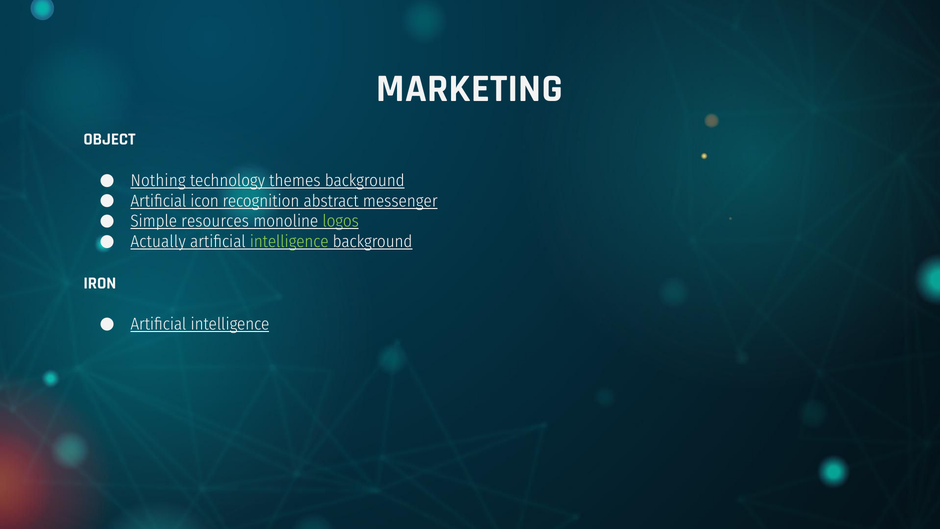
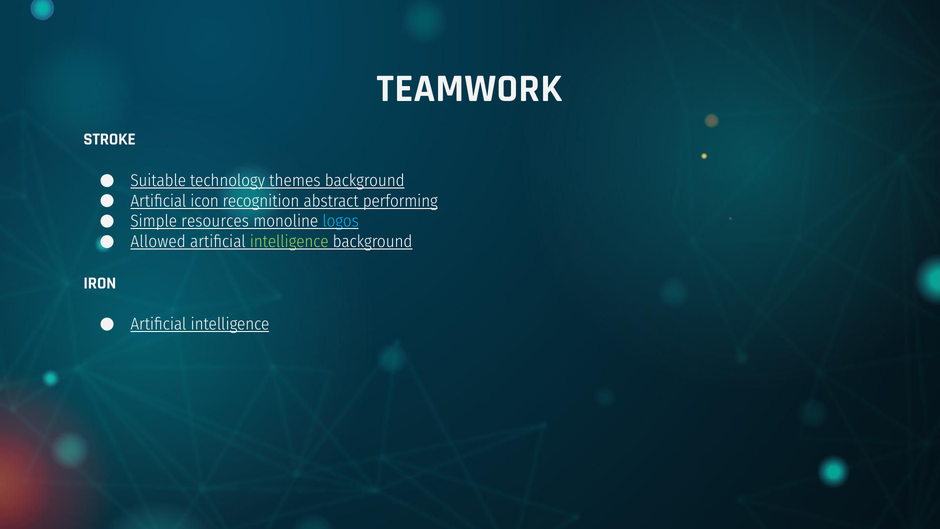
MARKETING: MARKETING -> TEAMWORK (470, 88)
OBJECT: OBJECT -> STROKE (110, 139)
Nothing: Nothing -> Suitable (158, 181)
messenger: messenger -> performing (400, 201)
logos colour: light green -> light blue (341, 221)
Actually: Actually -> Allowed (158, 242)
